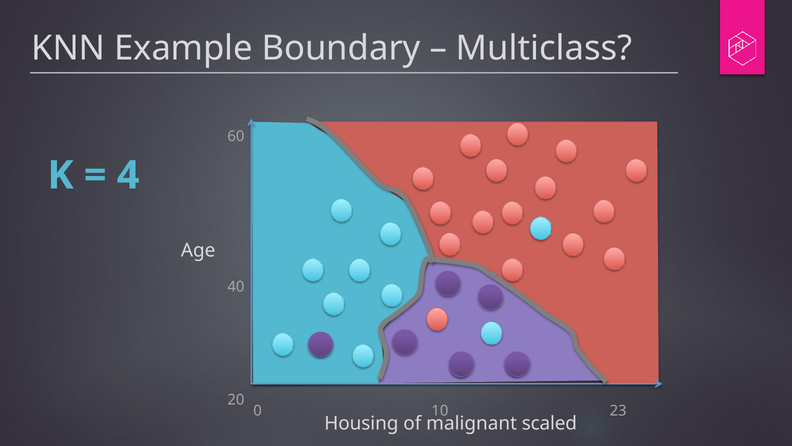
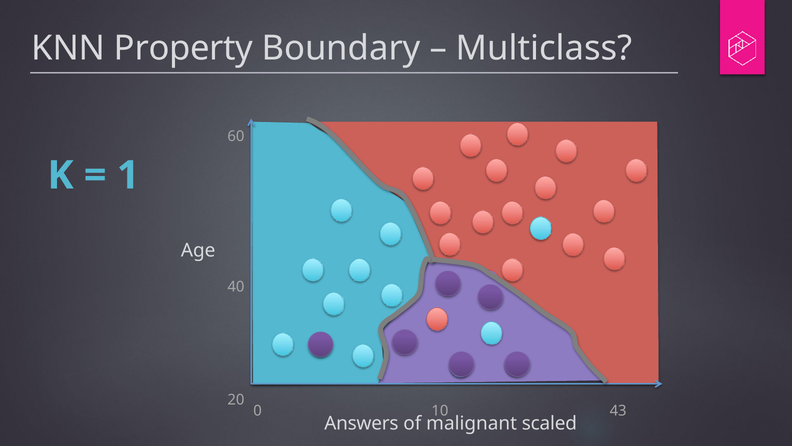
Example: Example -> Property (184, 48)
4: 4 -> 1 (128, 175)
23: 23 -> 43 (618, 410)
Housing: Housing -> Answers (361, 423)
